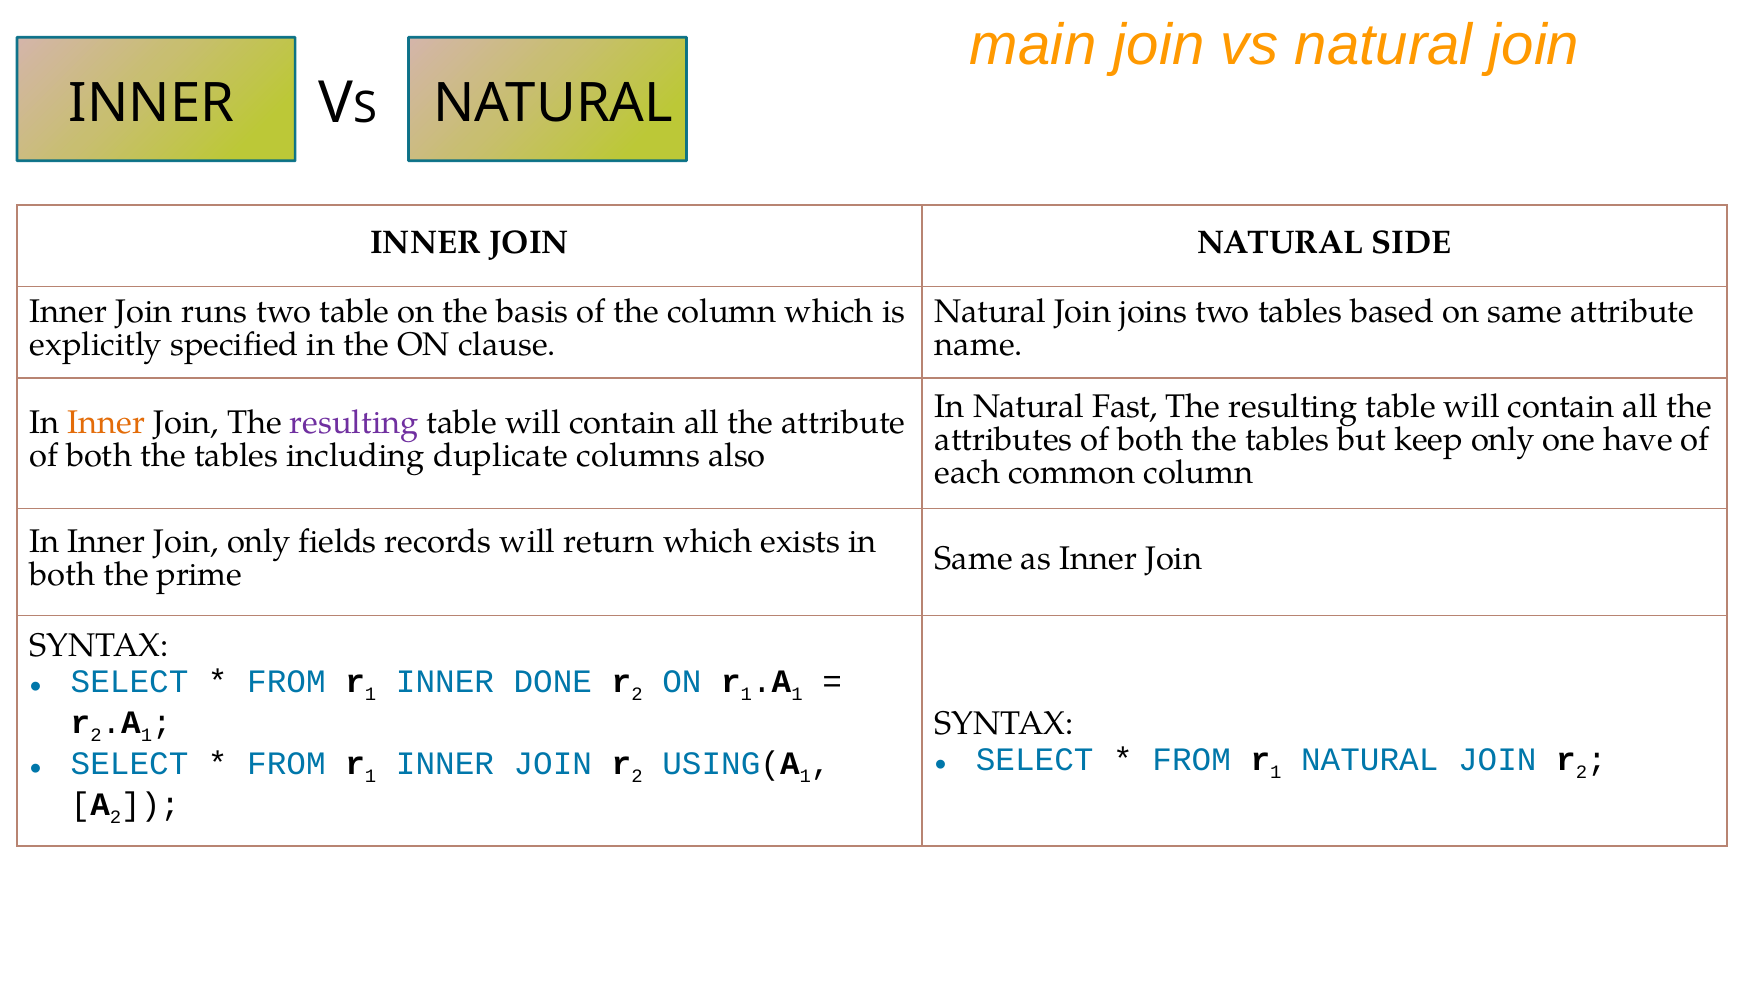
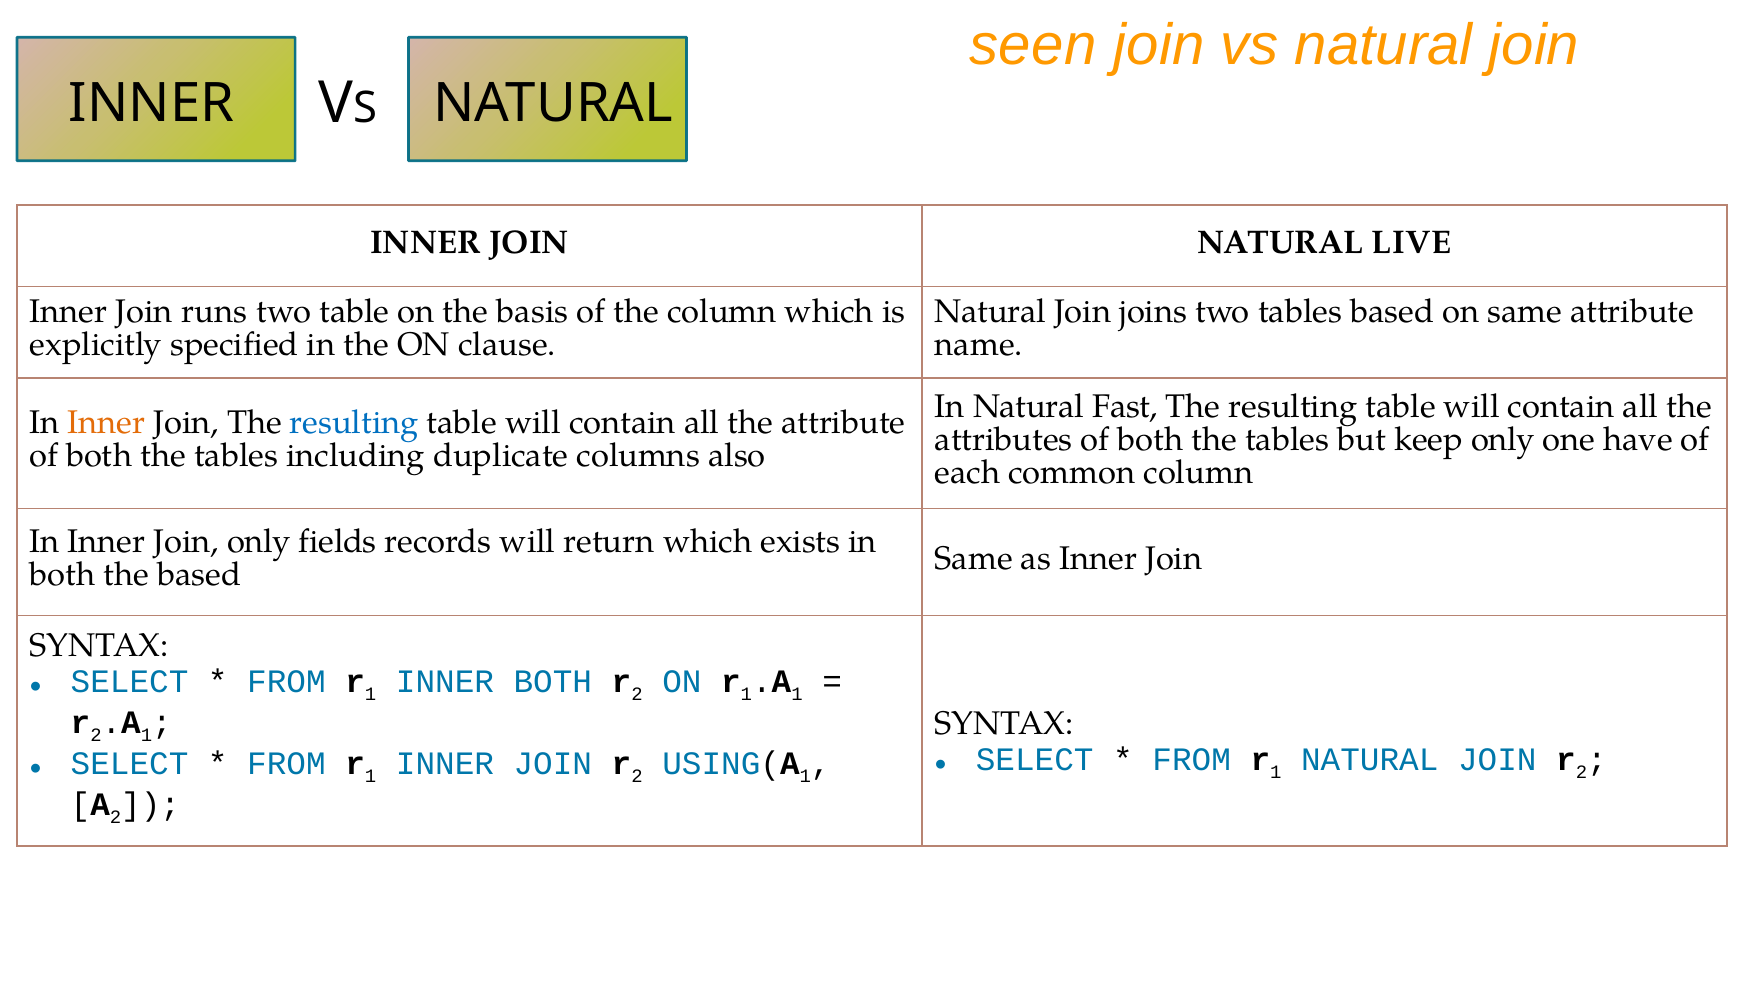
main: main -> seen (1033, 45)
SIDE: SIDE -> LIVE (1412, 242)
resulting colour: purple -> blue (354, 423)
the prime: prime -> based (199, 575)
INNER DONE: DONE -> BOTH (553, 682)
